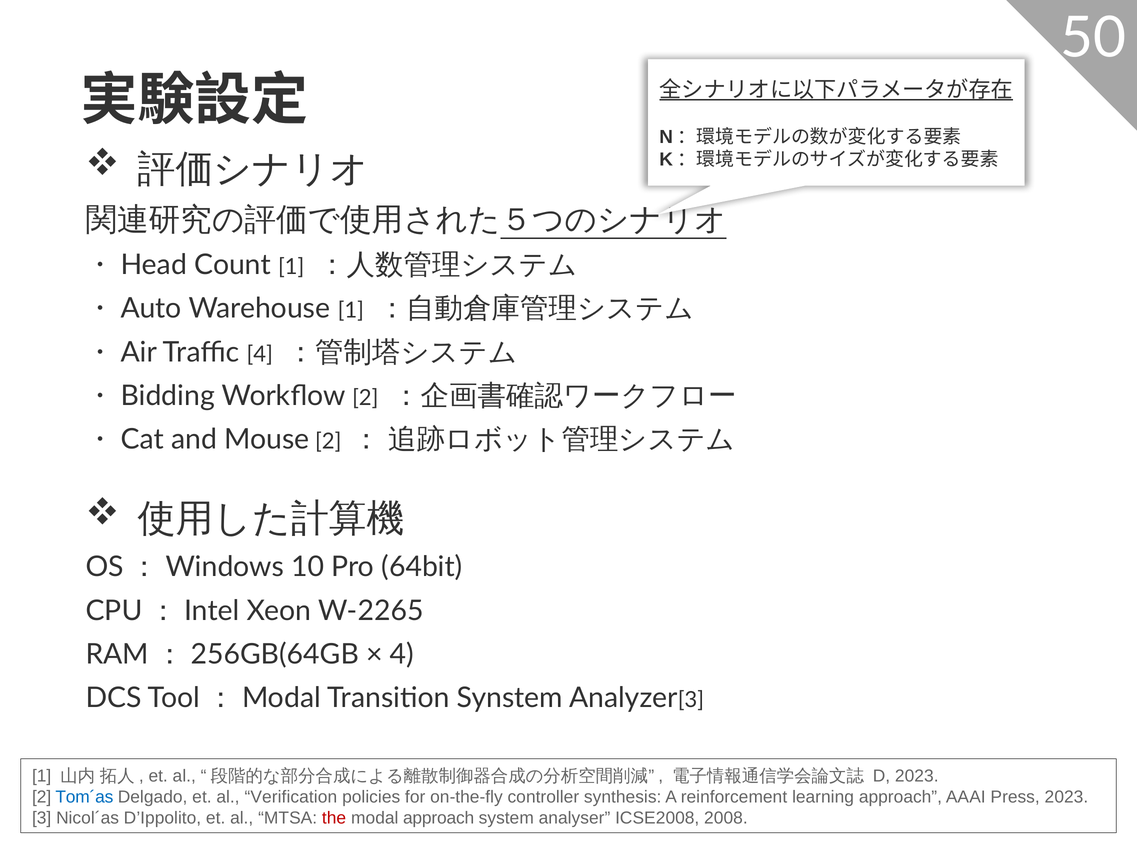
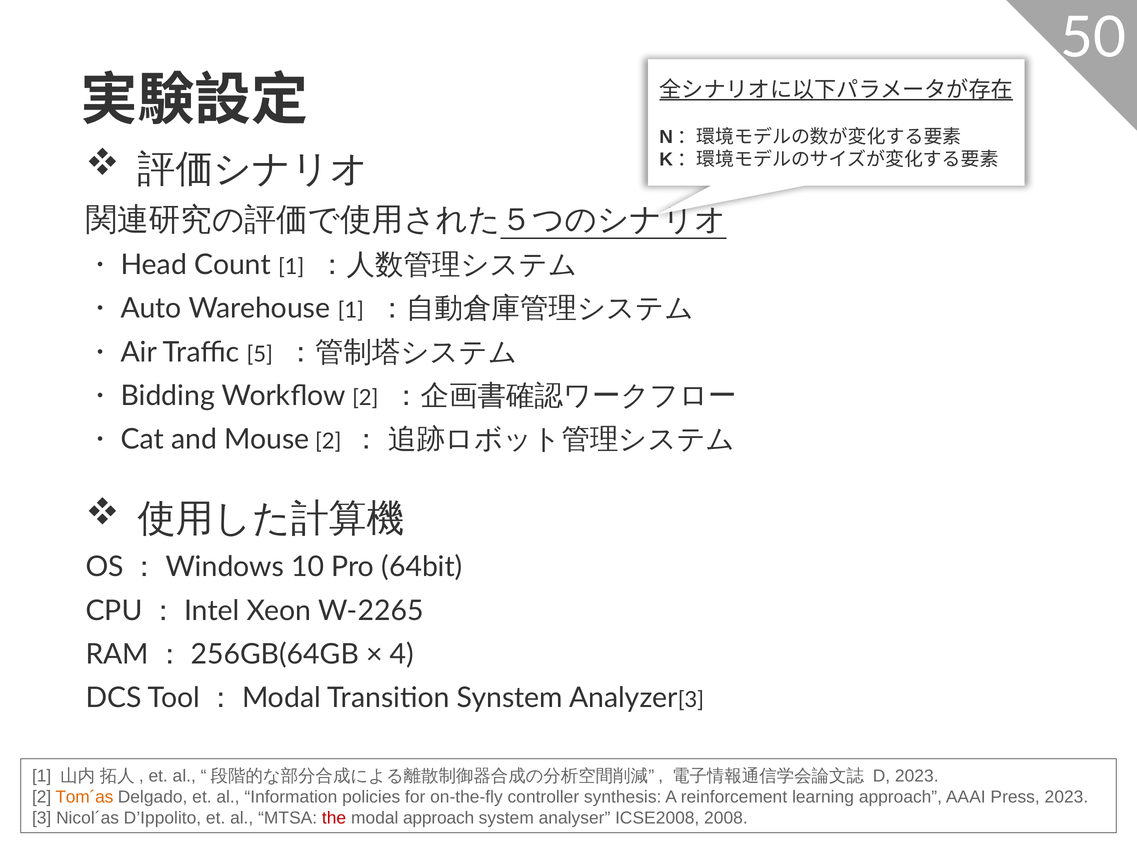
4: 4 -> 5 (260, 355)
Tom´as colour: blue -> orange (84, 798)
Verification: Verification -> Information (291, 798)
